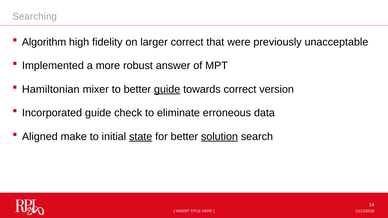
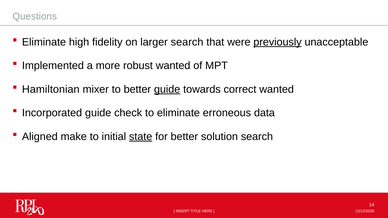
Searching: Searching -> Questions (35, 17)
Algorithm: Algorithm -> Eliminate (44, 42)
larger correct: correct -> search (187, 42)
previously underline: none -> present (278, 42)
robust answer: answer -> wanted (173, 66)
correct version: version -> wanted (277, 89)
solution underline: present -> none (219, 137)
